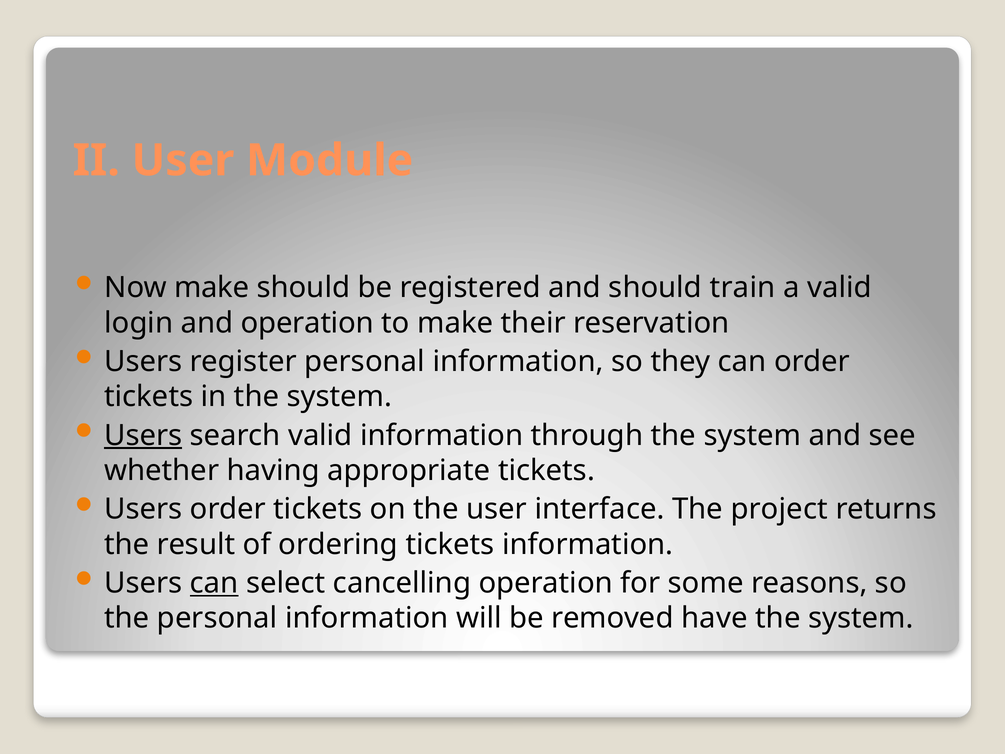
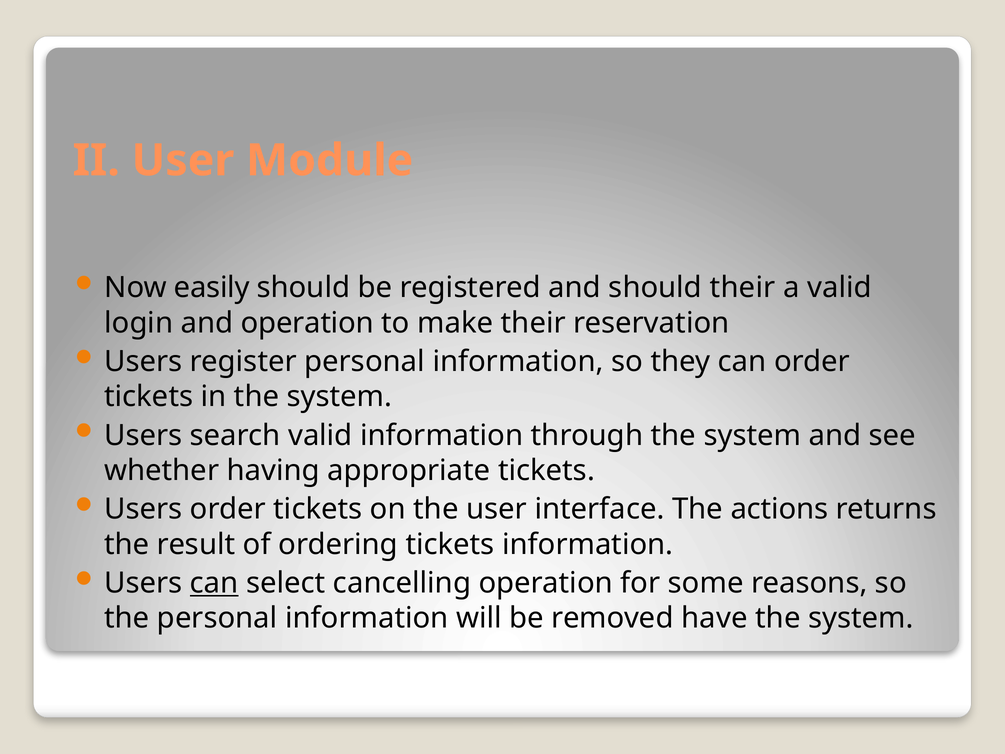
Now make: make -> easily (212, 288)
should train: train -> their (743, 288)
Users underline: present -> none (143, 435)
project: project -> actions (779, 509)
